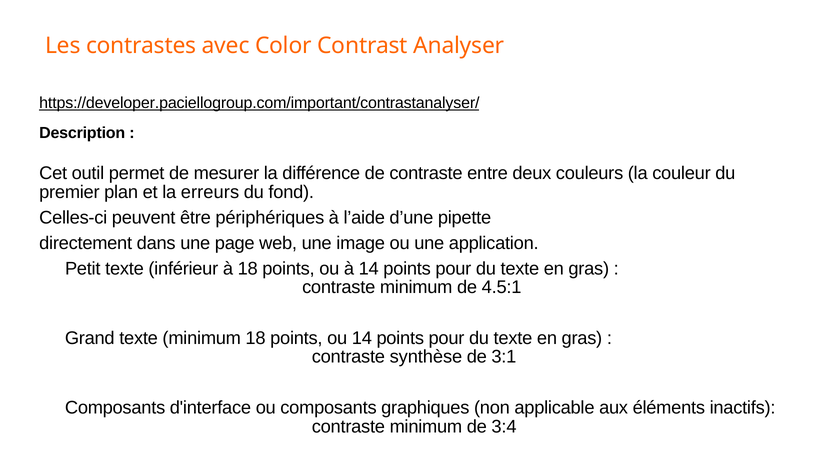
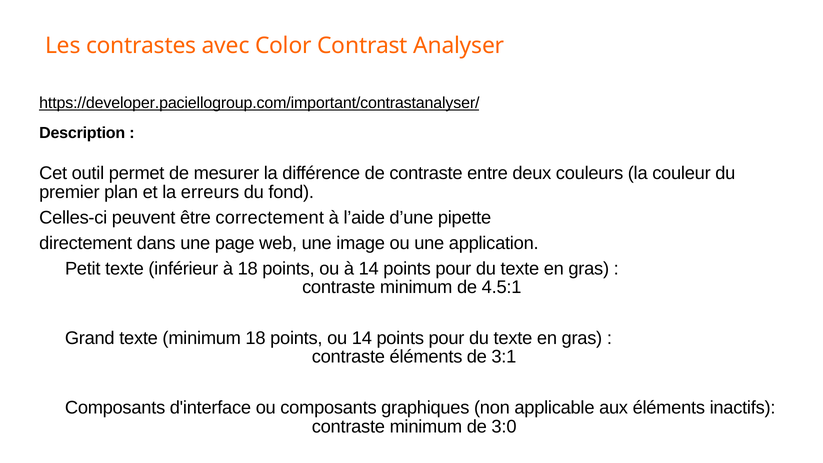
périphériques: périphériques -> correctement (270, 218)
contraste synthèse: synthèse -> éléments (426, 357)
3:4: 3:4 -> 3:0 (504, 426)
